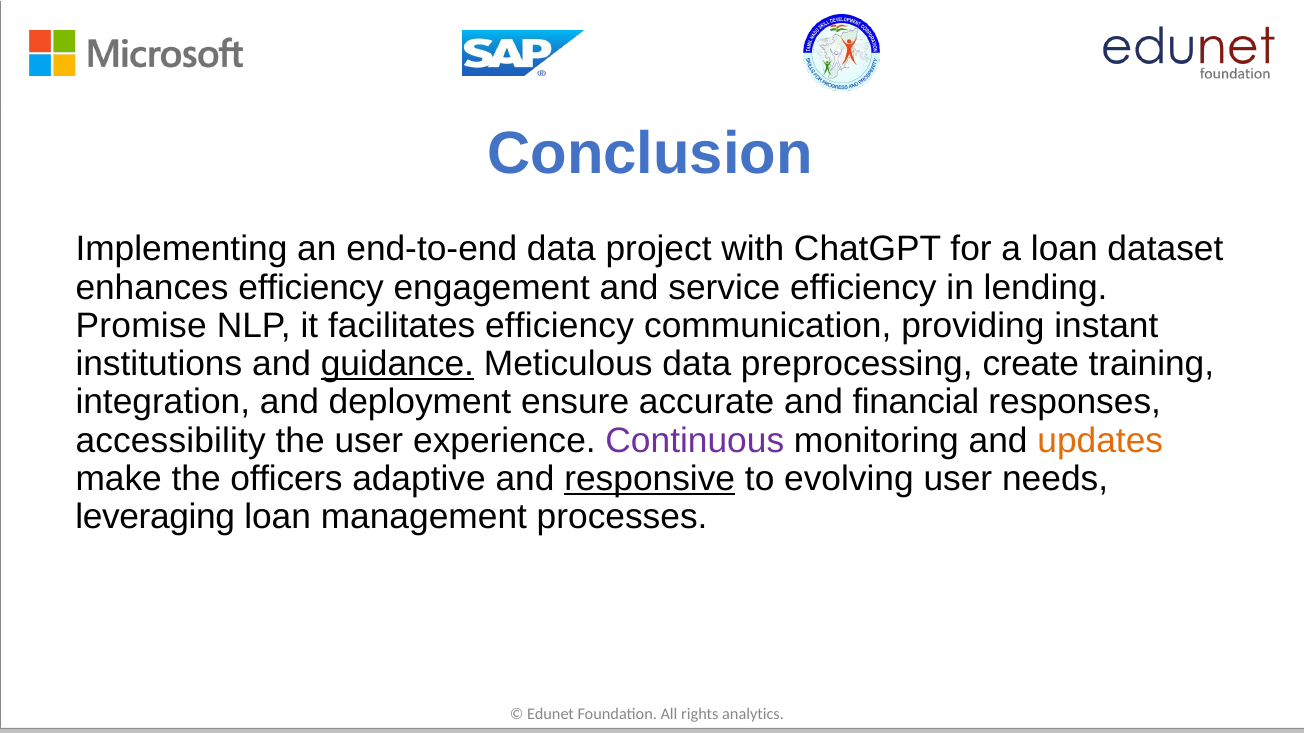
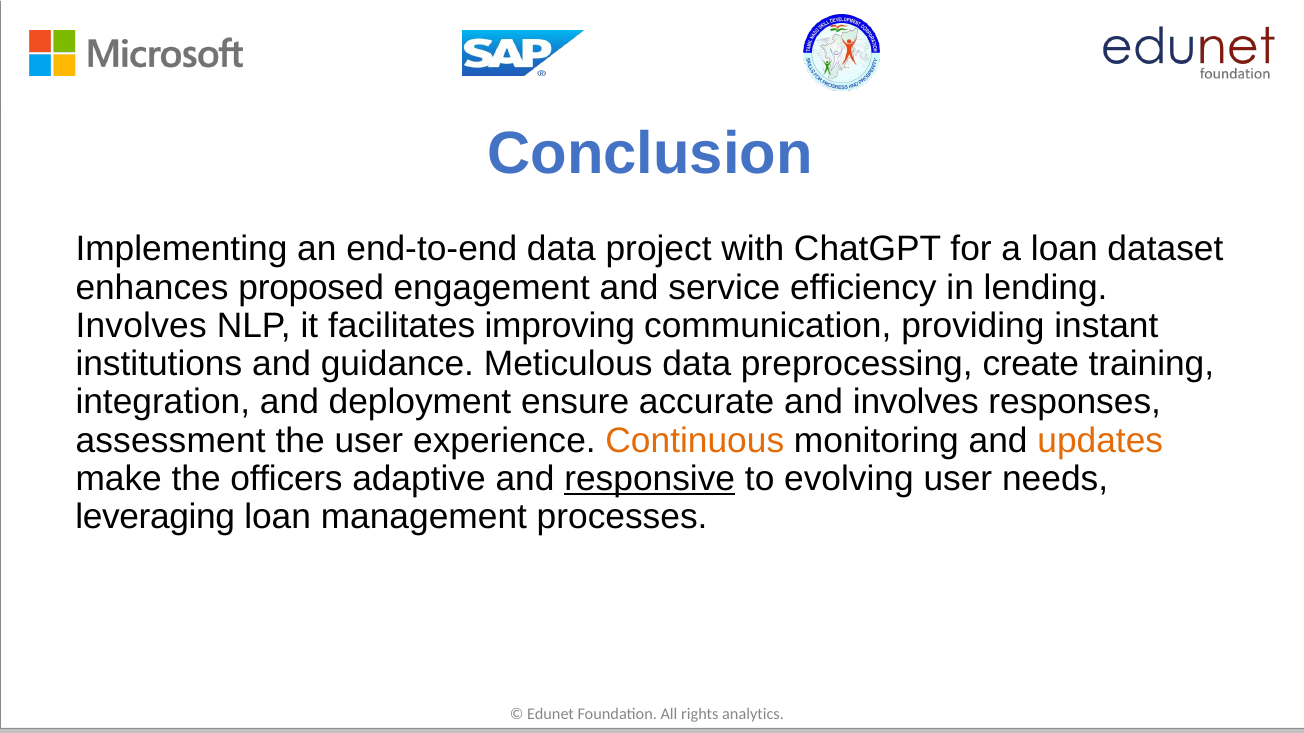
enhances efficiency: efficiency -> proposed (311, 288)
Promise: Promise -> Involves (141, 326)
facilitates efficiency: efficiency -> improving (560, 326)
guidance underline: present -> none (397, 364)
and financial: financial -> involves (916, 402)
accessibility: accessibility -> assessment (171, 441)
Continuous colour: purple -> orange (695, 441)
